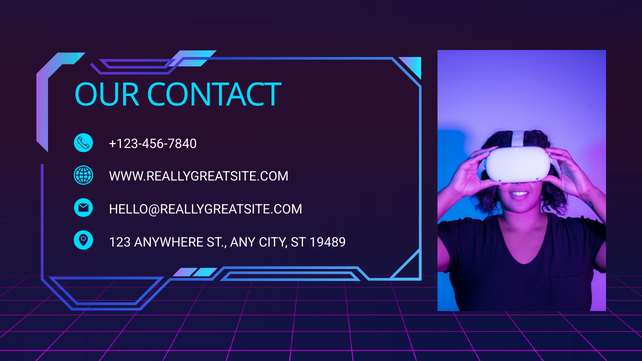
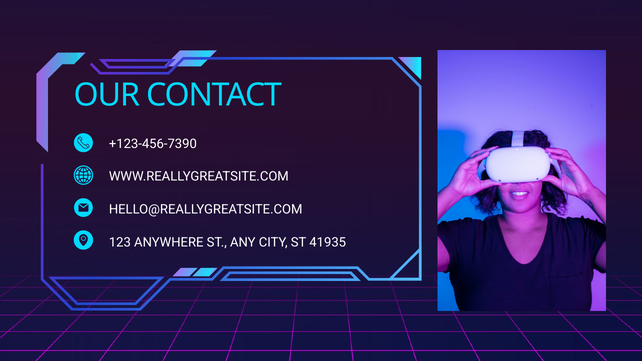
+123-456-7840: +123-456-7840 -> +123-456-7390 (153, 144)
19489: 19489 -> 41935 (328, 242)
